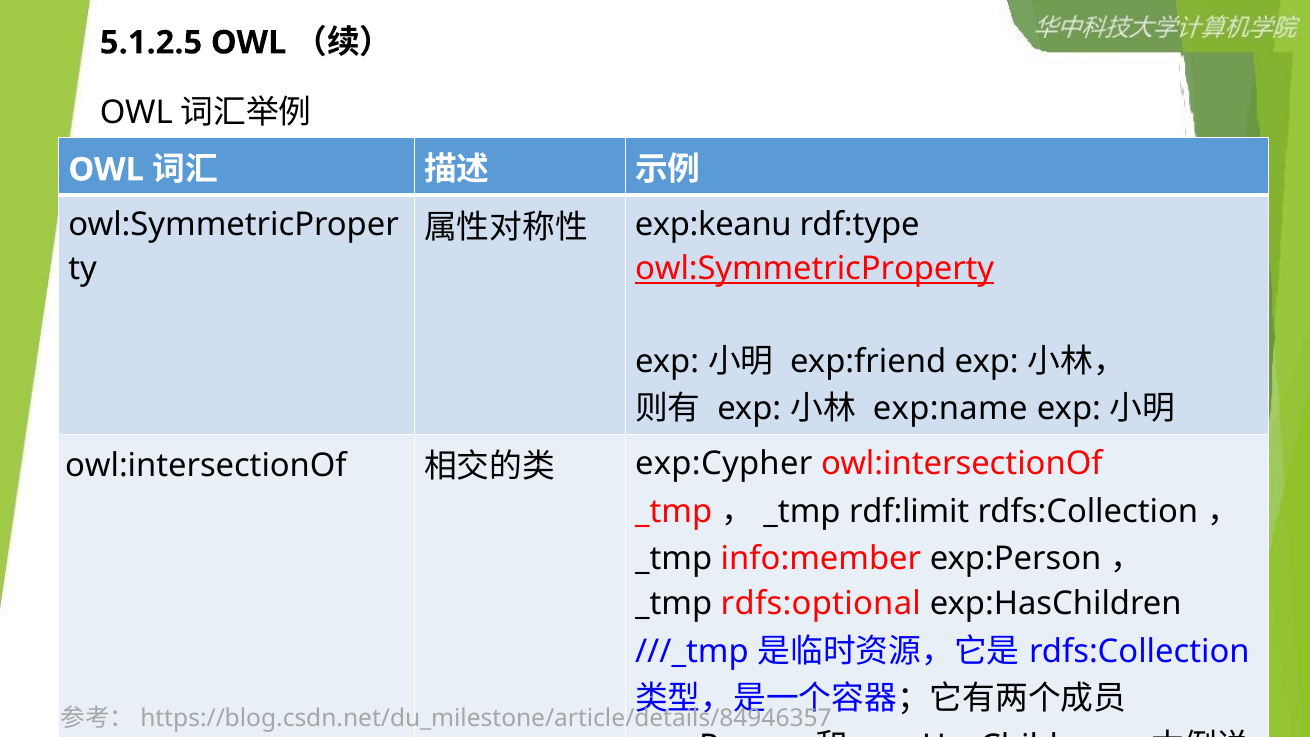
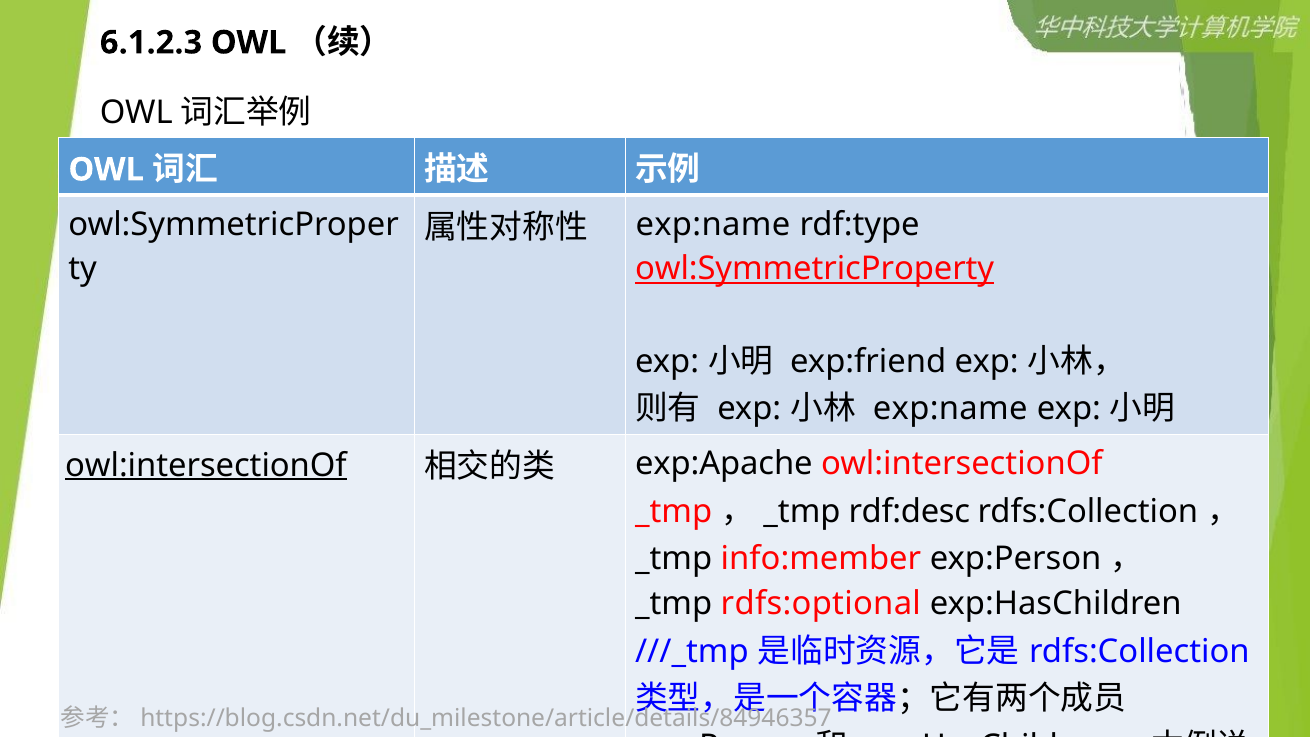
5.1.2.5: 5.1.2.5 -> 6.1.2.3 (151, 43)
exp:keanu: exp:keanu -> exp:name (713, 224)
owl:intersectionOf underline: none -> present (206, 465)
exp:Cypher: exp:Cypher -> exp:Apache (724, 464)
rdf:limit: rdf:limit -> rdf:desc (909, 511)
